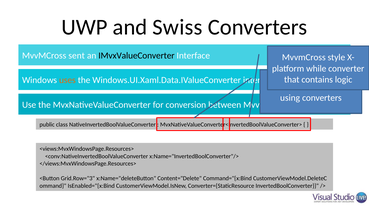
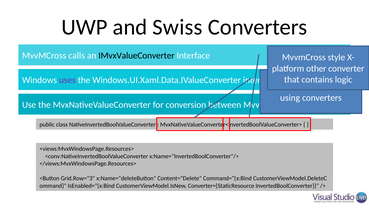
sent: sent -> calls (77, 55)
while: while -> other (316, 68)
uses colour: orange -> purple (67, 80)
